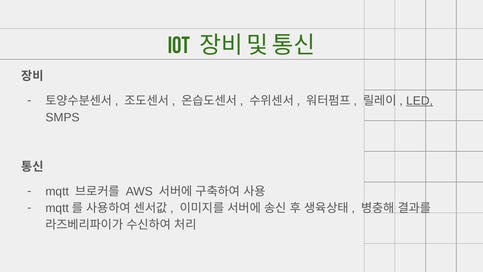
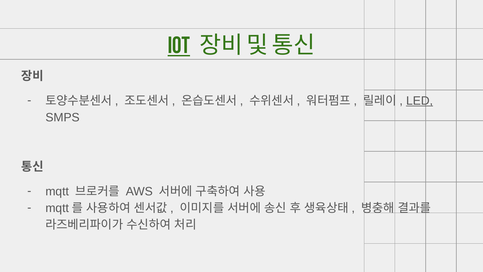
Iot underline: none -> present (179, 46)
